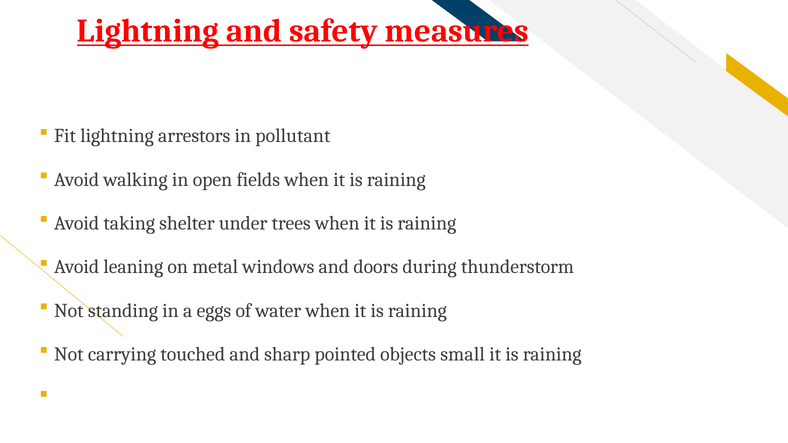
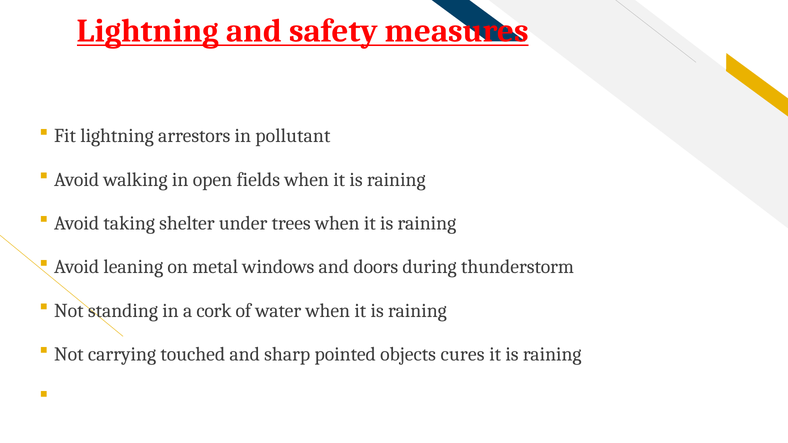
eggs: eggs -> cork (214, 311)
small: small -> cures (463, 354)
